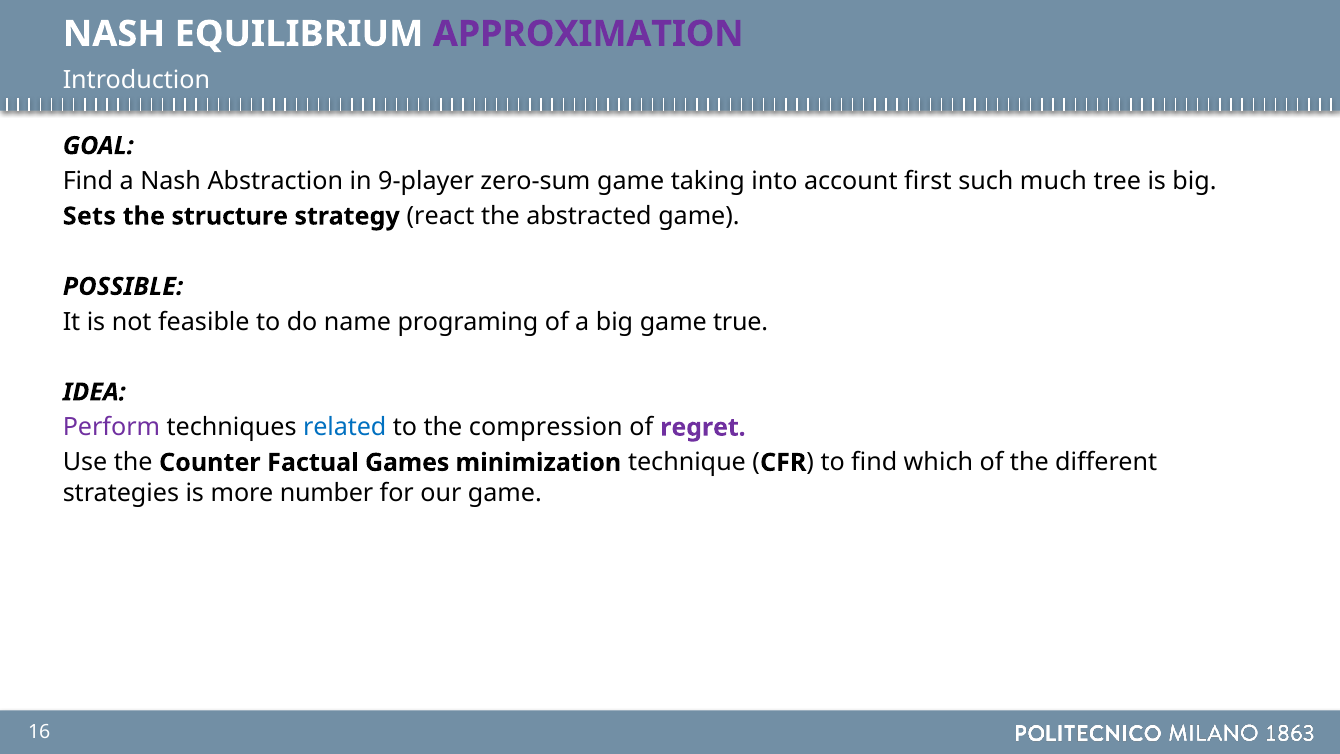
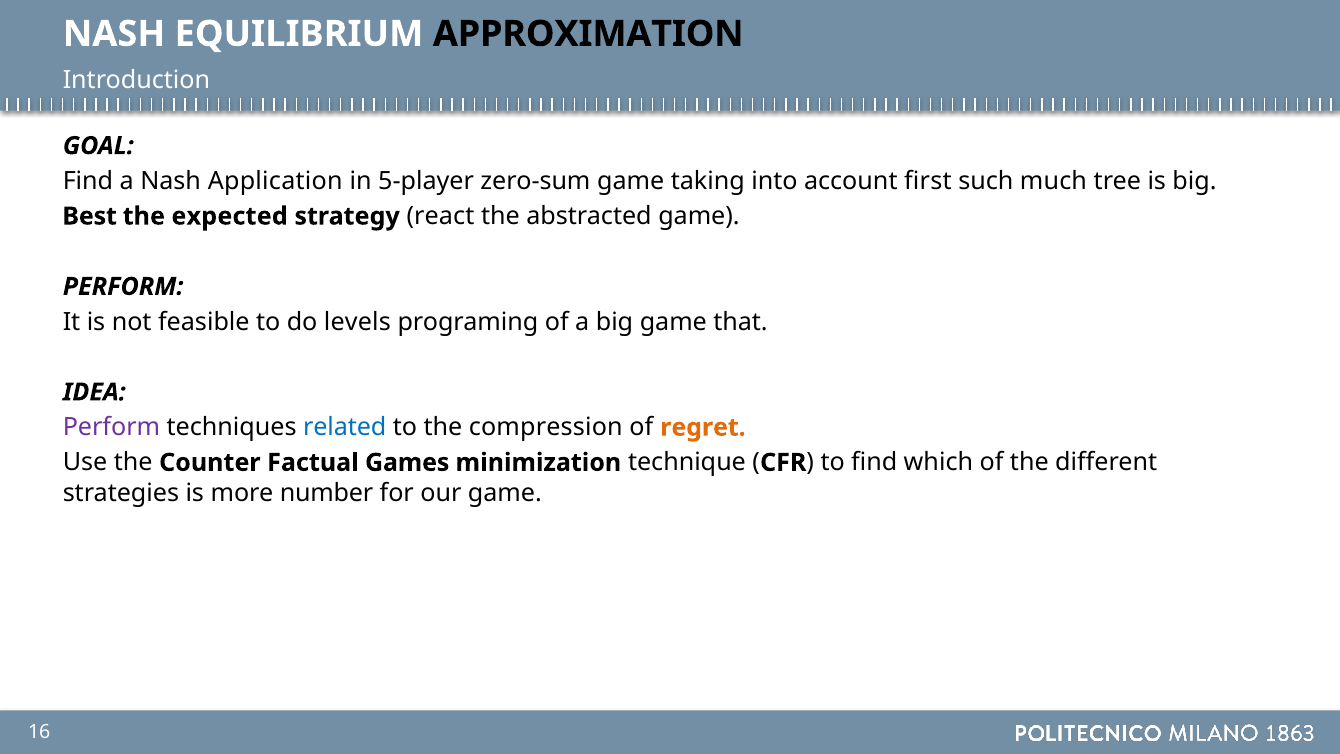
APPROXIMATION colour: purple -> black (588, 34)
Abstraction: Abstraction -> Application (275, 181)
9-player: 9-player -> 5-player (426, 181)
Sets: Sets -> Best (90, 216)
structure: structure -> expected (230, 216)
POSSIBLE: POSSIBLE -> PERFORM (123, 287)
name: name -> levels (357, 322)
true: true -> that (740, 322)
regret colour: purple -> orange (703, 427)
